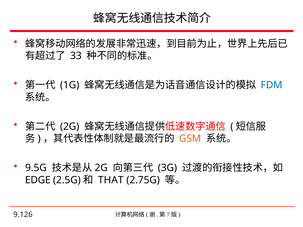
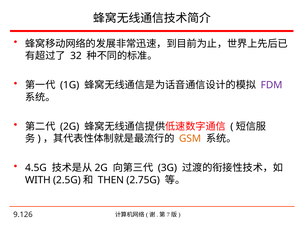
33: 33 -> 32 (76, 56)
FDM colour: blue -> purple (272, 85)
9.5G: 9.5G -> 4.5G (36, 168)
EDGE: EDGE -> WITH (38, 180)
THAT: THAT -> THEN (111, 180)
